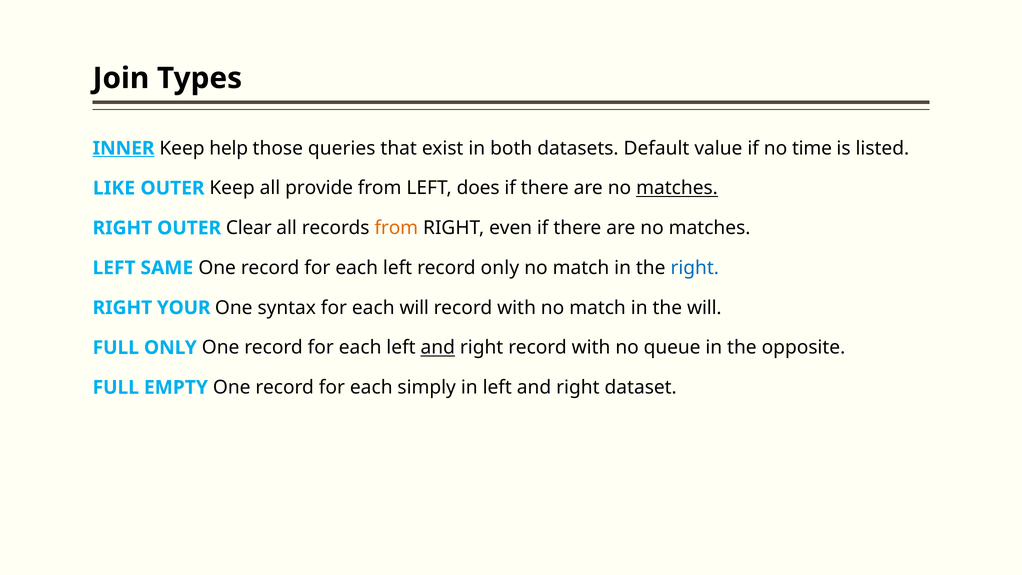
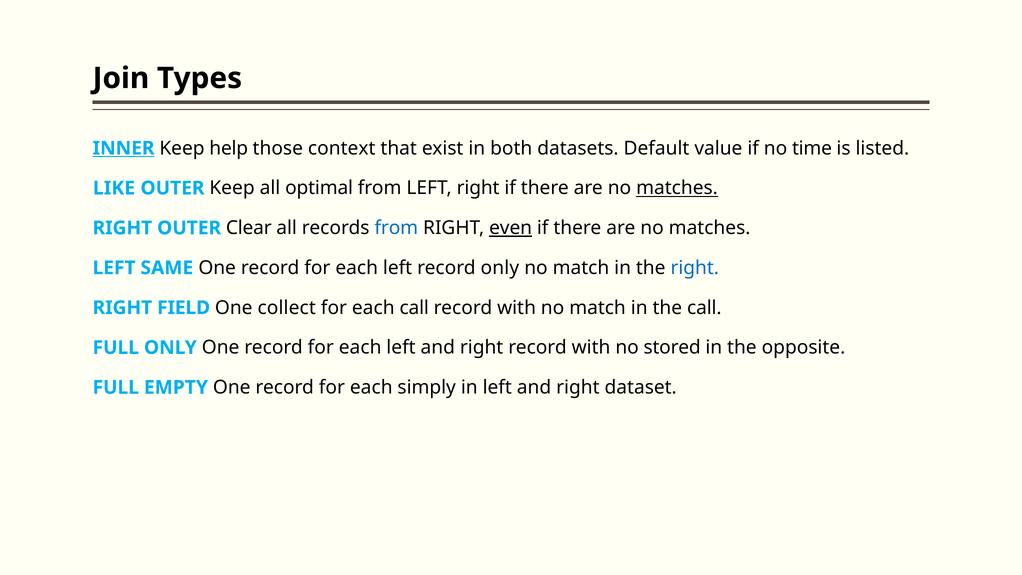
queries: queries -> context (342, 148)
provide: provide -> optimal (319, 188)
LEFT does: does -> right (478, 188)
from colour: orange -> blue (396, 228)
even underline: none -> present (511, 228)
YOUR: YOUR -> FIELD (184, 308)
syntax: syntax -> collect (287, 308)
each will: will -> call (414, 308)
the will: will -> call (704, 308)
and underline: present -> none (438, 348)
queue: queue -> stored (672, 348)
